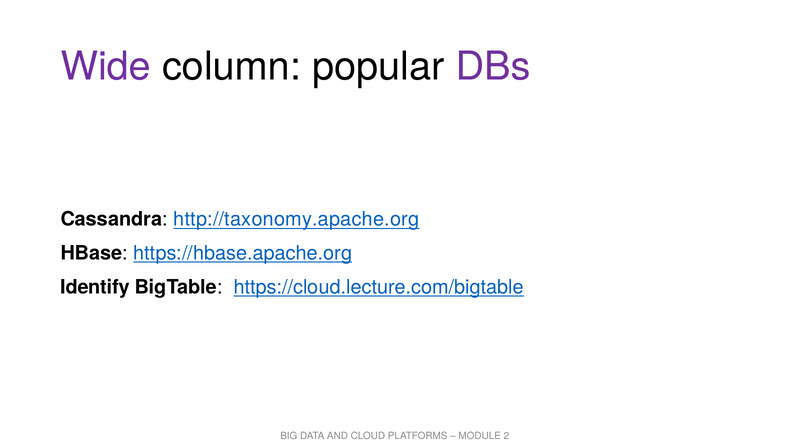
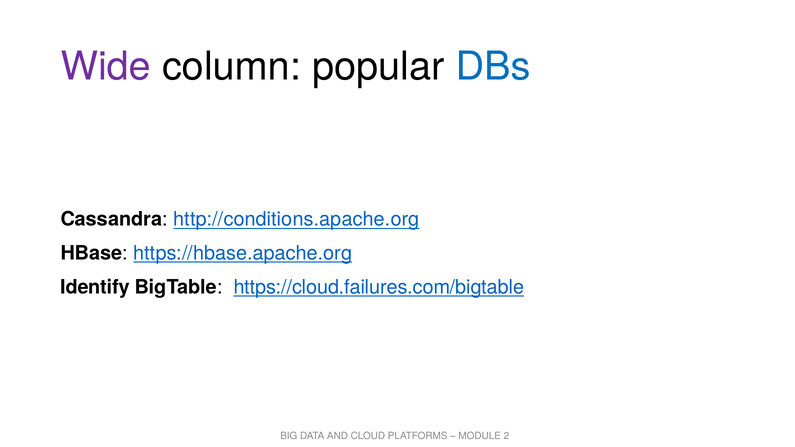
DBs colour: purple -> blue (493, 67)
http://taxonomy.apache.org: http://taxonomy.apache.org -> http://conditions.apache.org (296, 219)
https://cloud.lecture.com/bigtable: https://cloud.lecture.com/bigtable -> https://cloud.failures.com/bigtable (379, 287)
